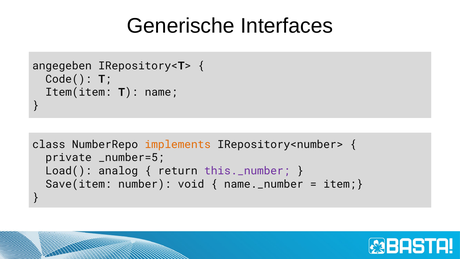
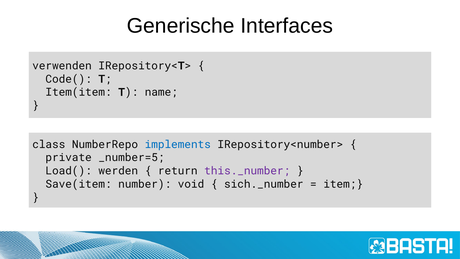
angegeben: angegeben -> verwenden (62, 66)
implements colour: orange -> blue (178, 144)
analog: analog -> werden (118, 171)
name._number: name._number -> sich._number (264, 184)
